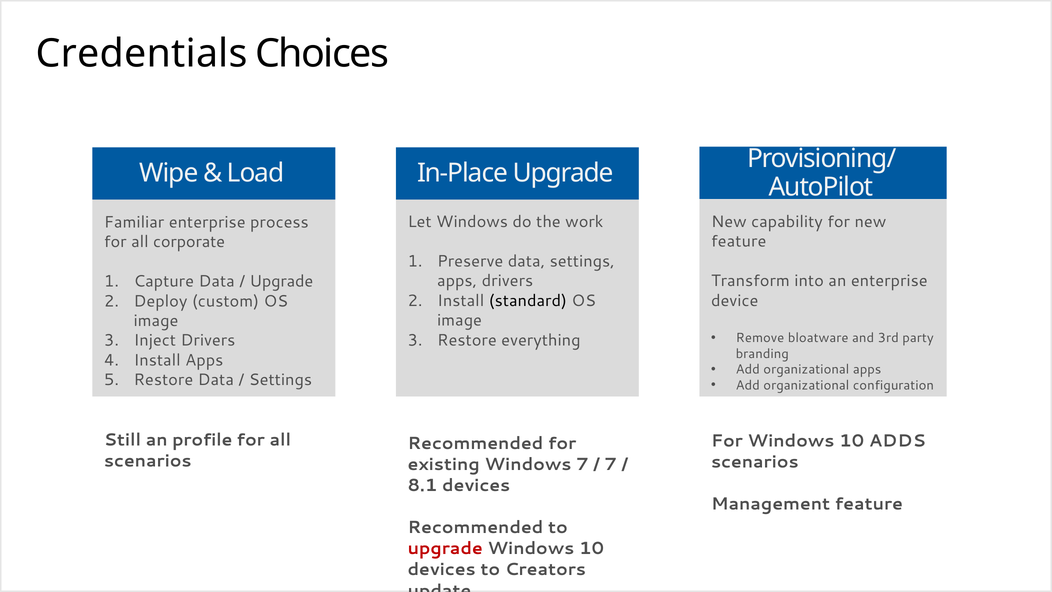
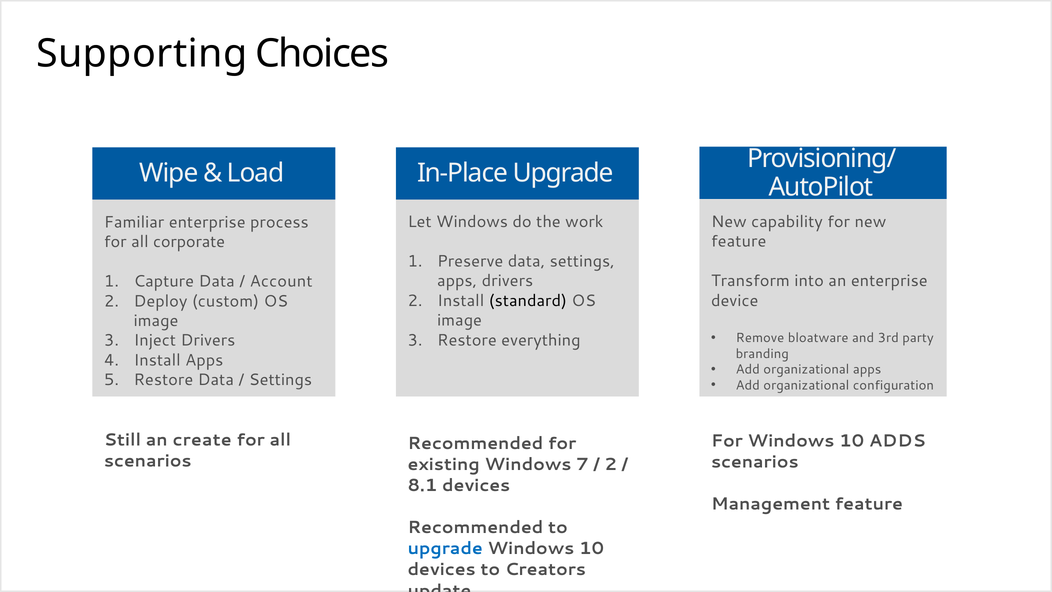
Credentials: Credentials -> Supporting (142, 54)
Upgrade: Upgrade -> Account (281, 281)
profile: profile -> create (202, 440)
7: 7 -> 2 (611, 464)
upgrade colour: red -> blue (445, 548)
